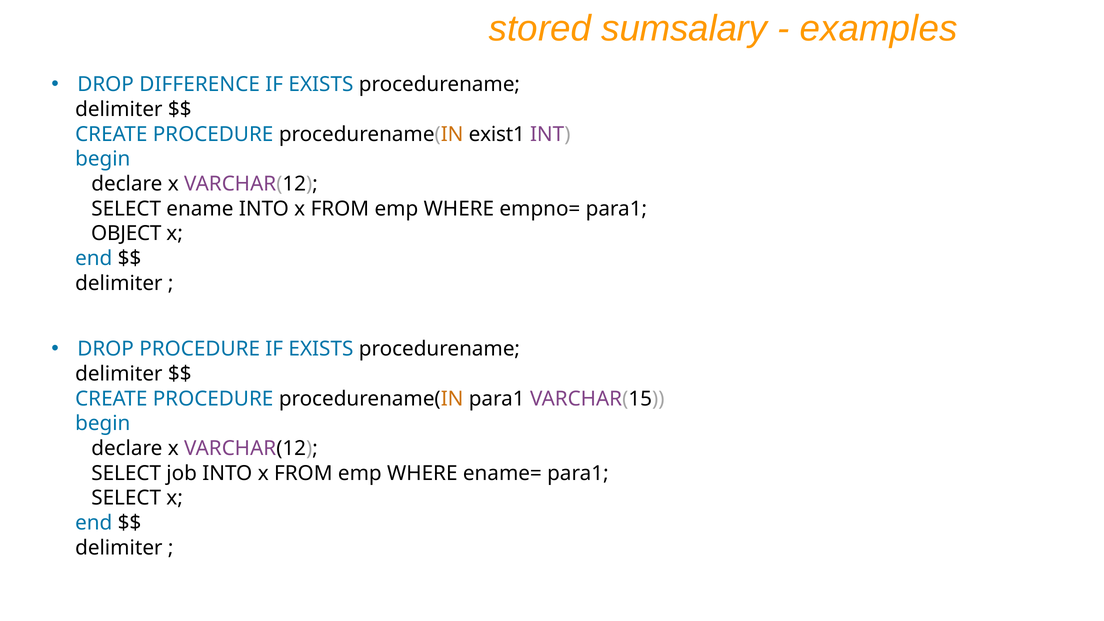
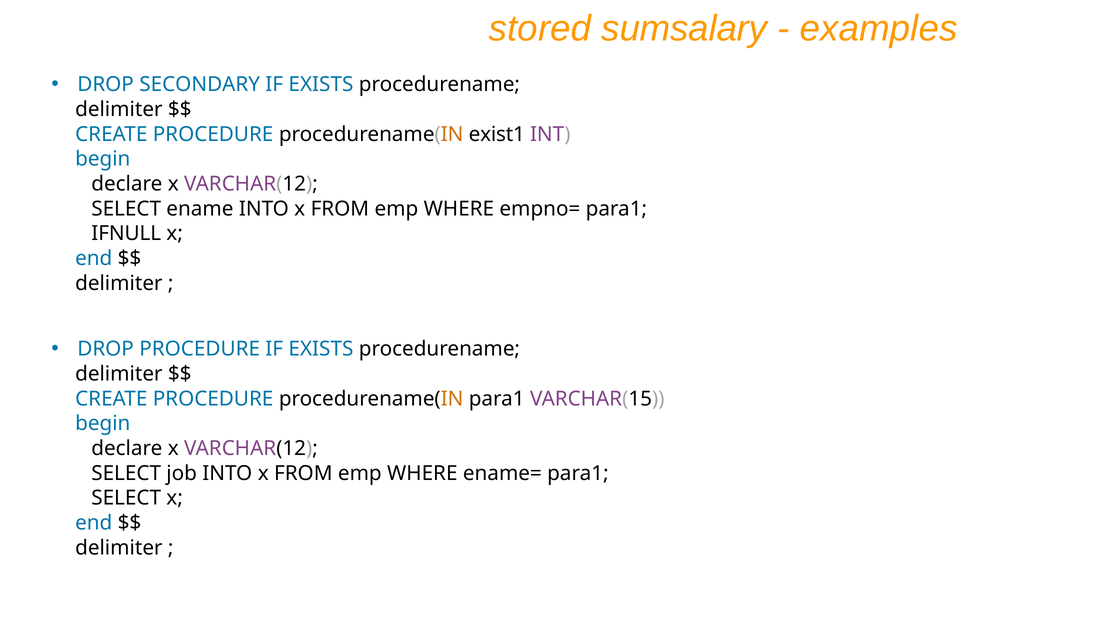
DIFFERENCE: DIFFERENCE -> SECONDARY (200, 85)
OBJECT: OBJECT -> IFNULL (126, 234)
